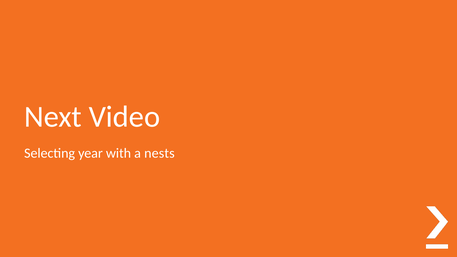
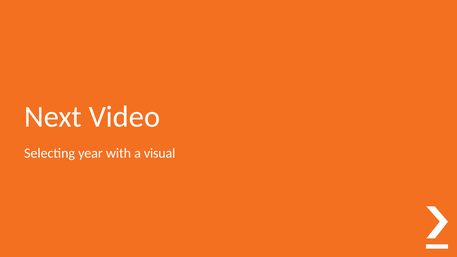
nests: nests -> visual (160, 153)
